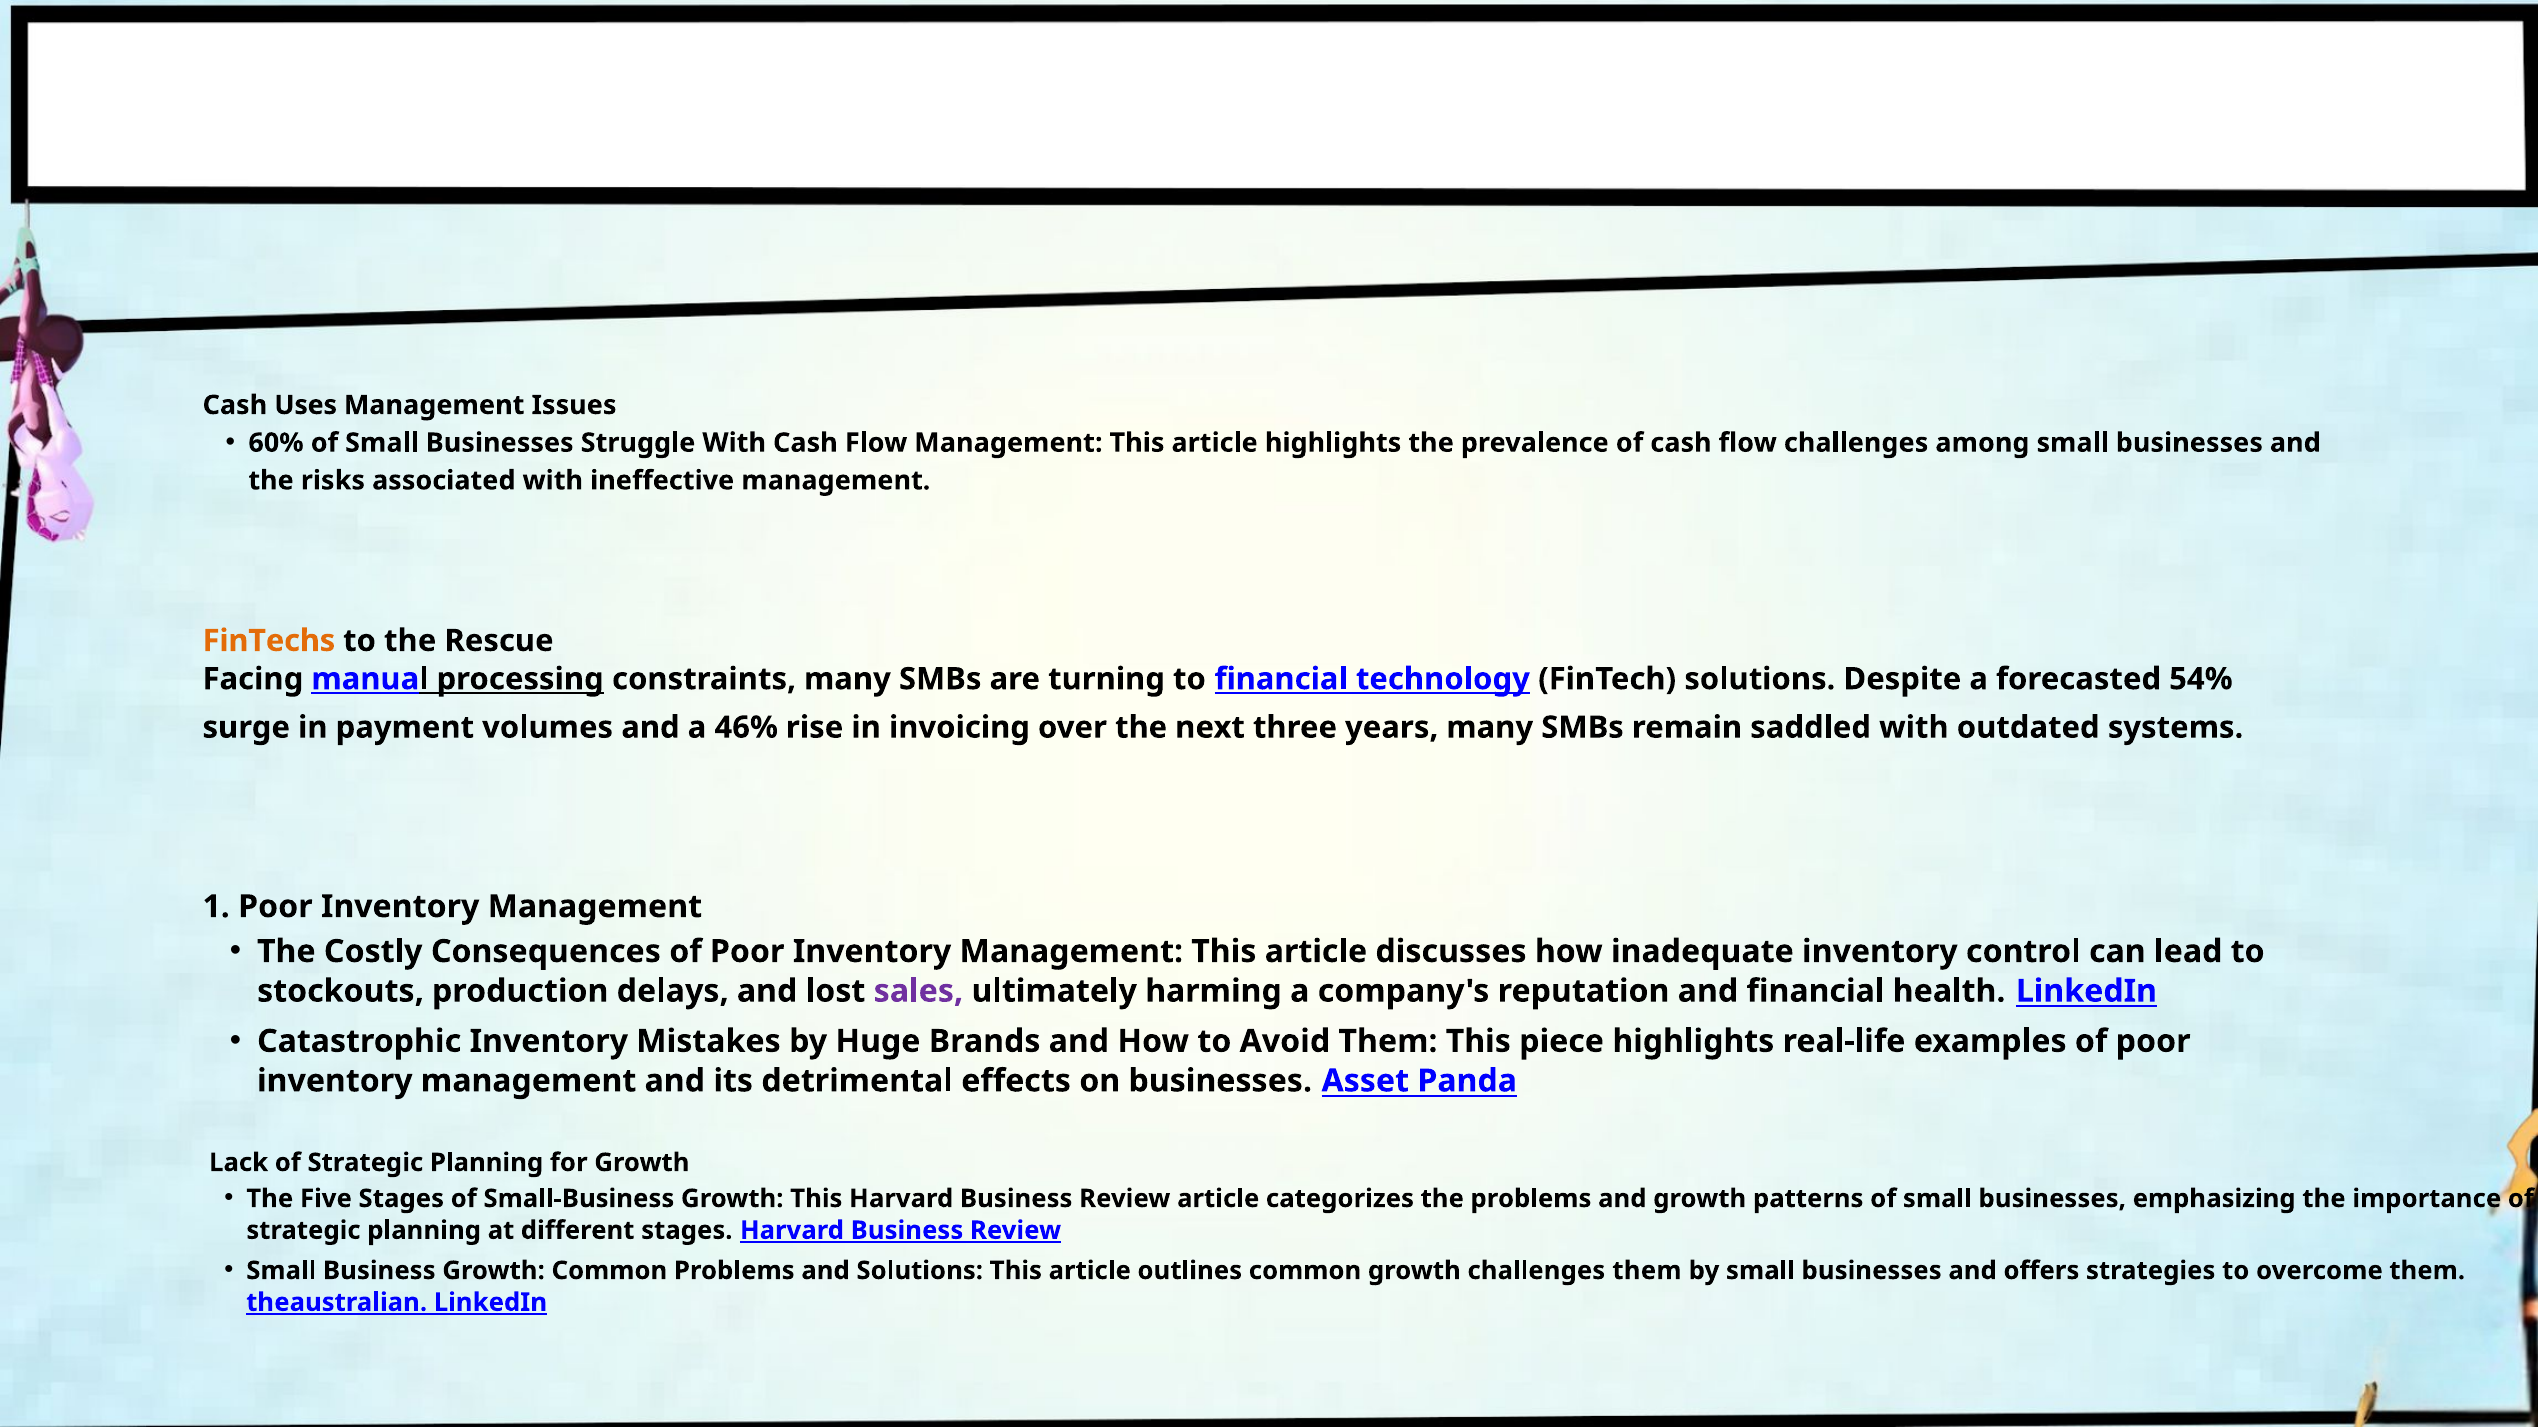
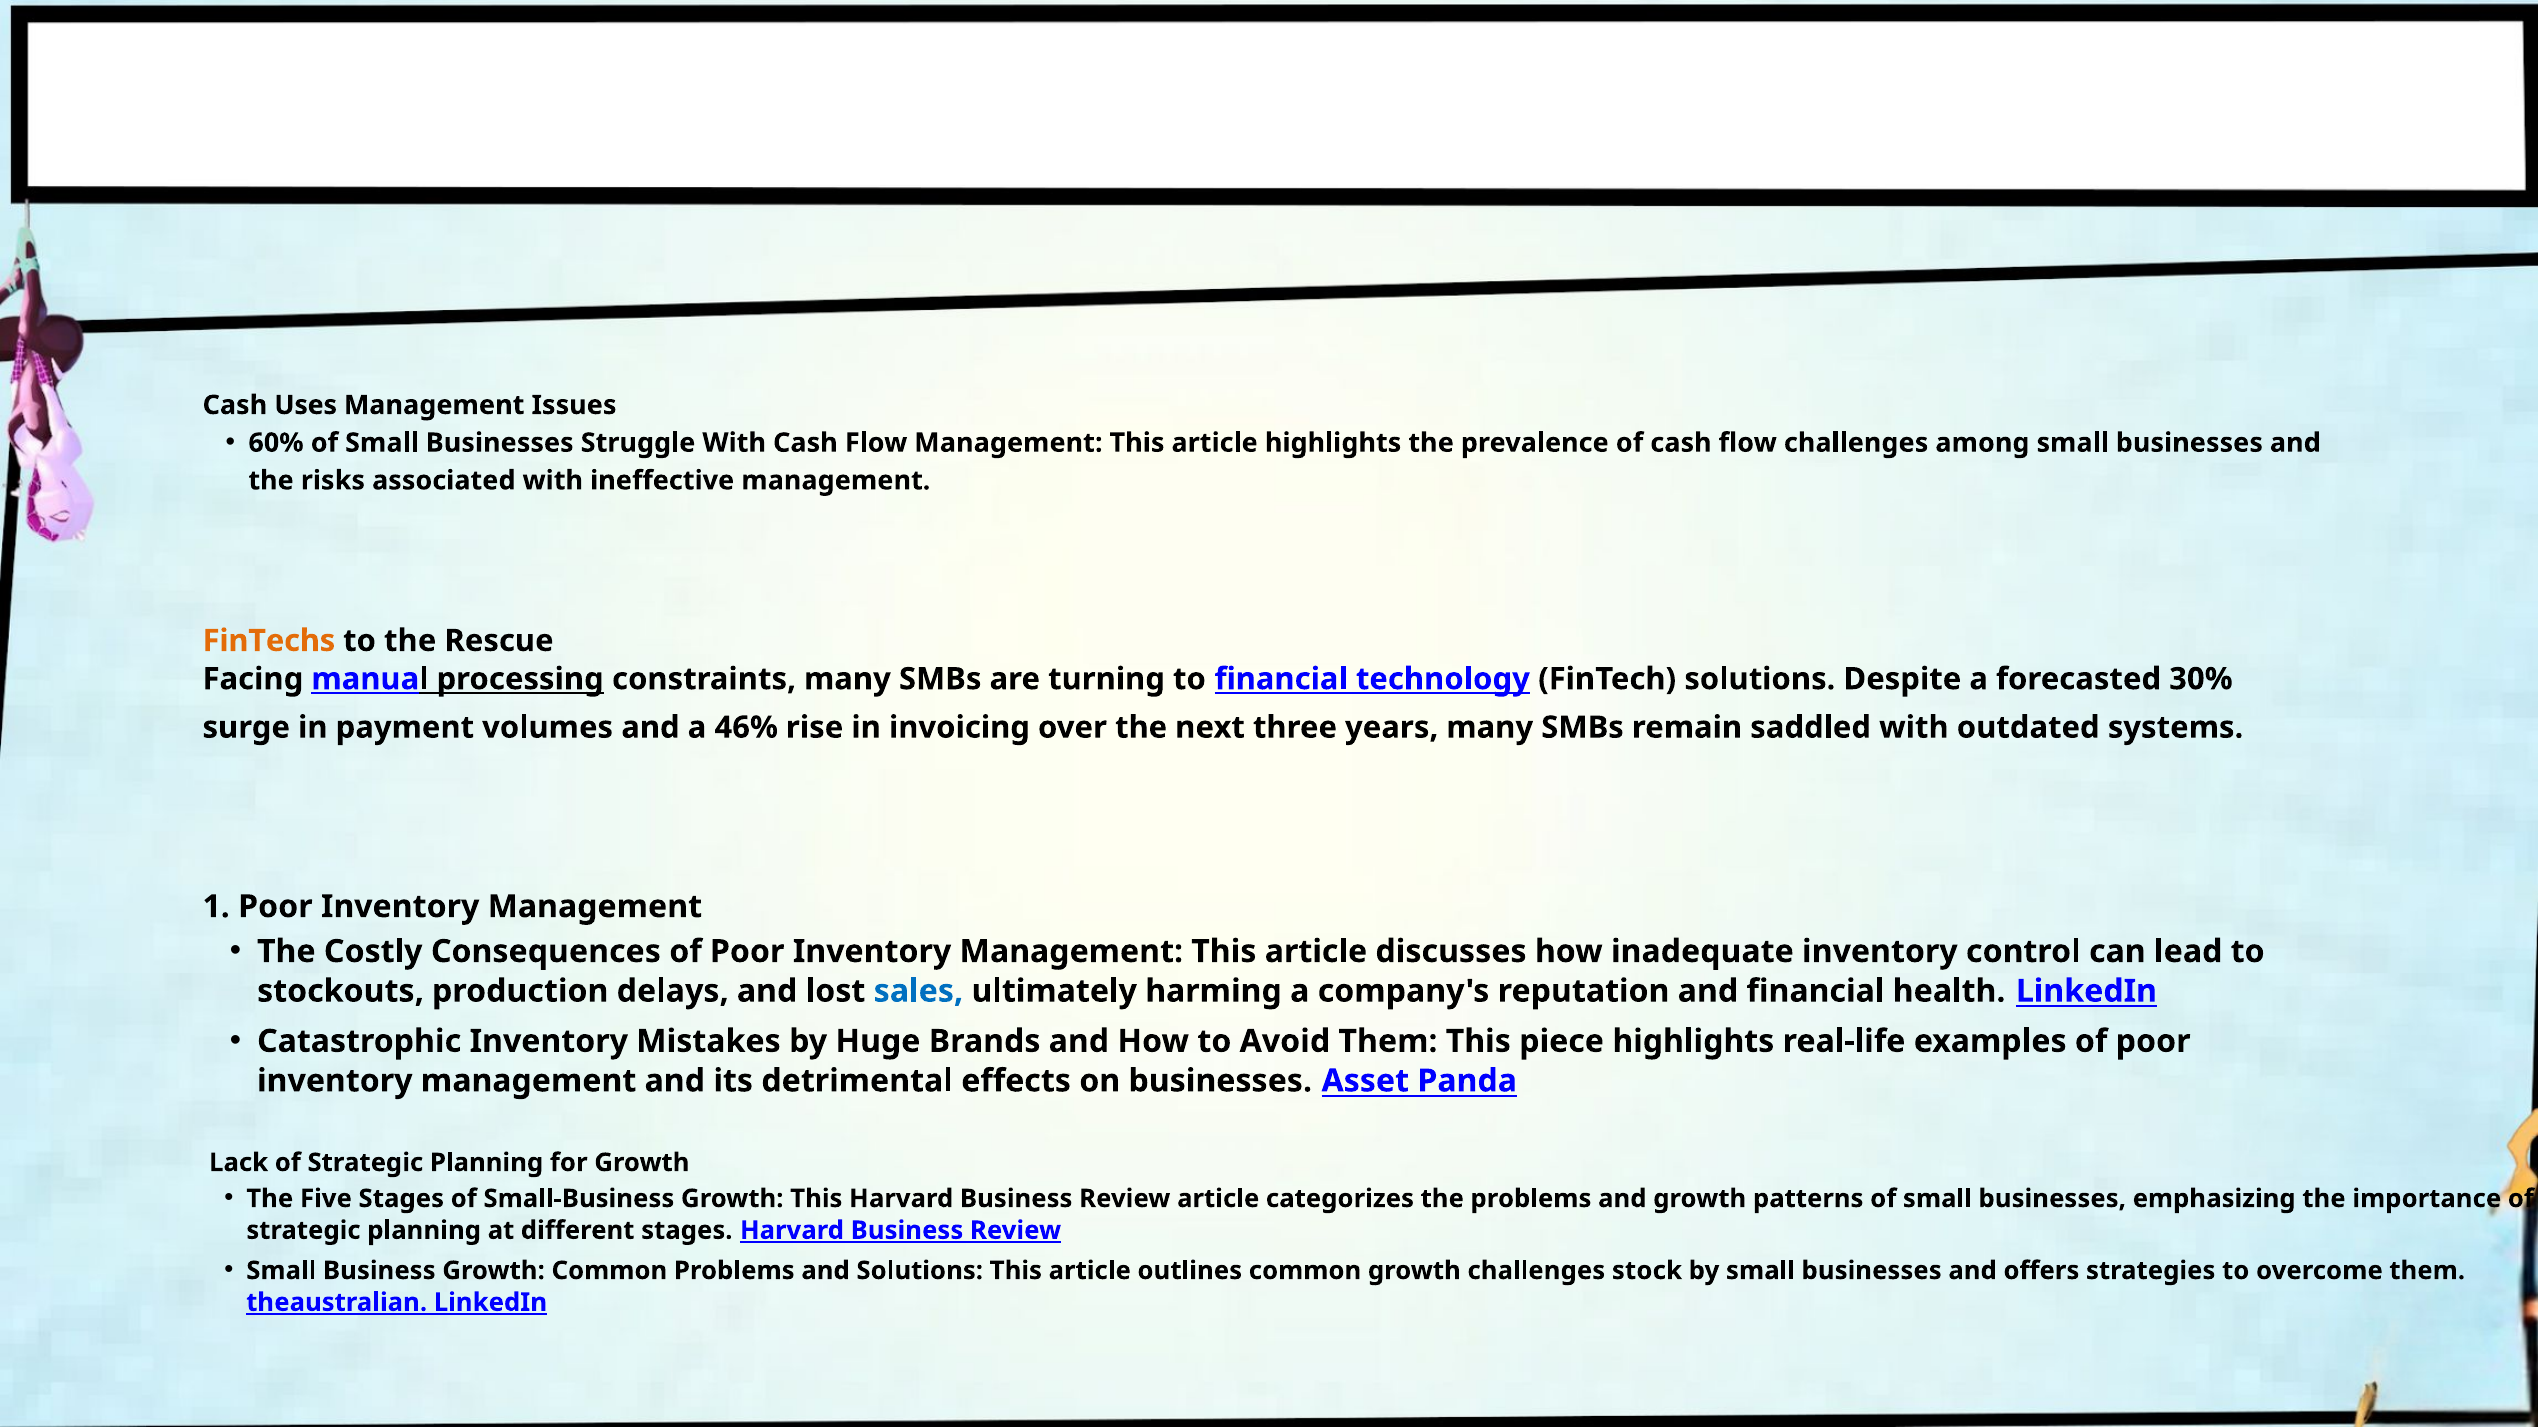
54%: 54% -> 30% (2201, 679)
sales colour: purple -> blue (918, 992)
challenges them: them -> stock (1647, 1271)
